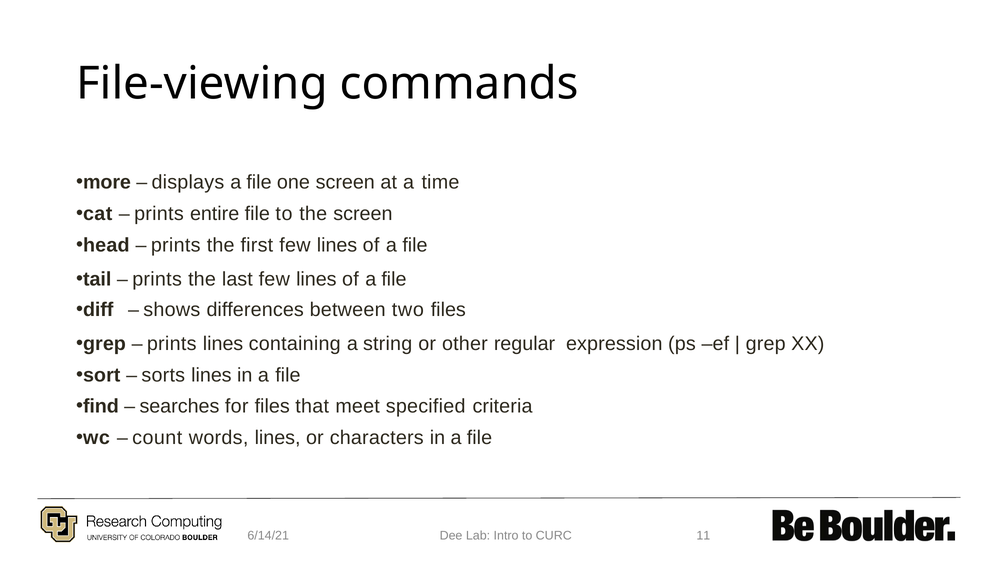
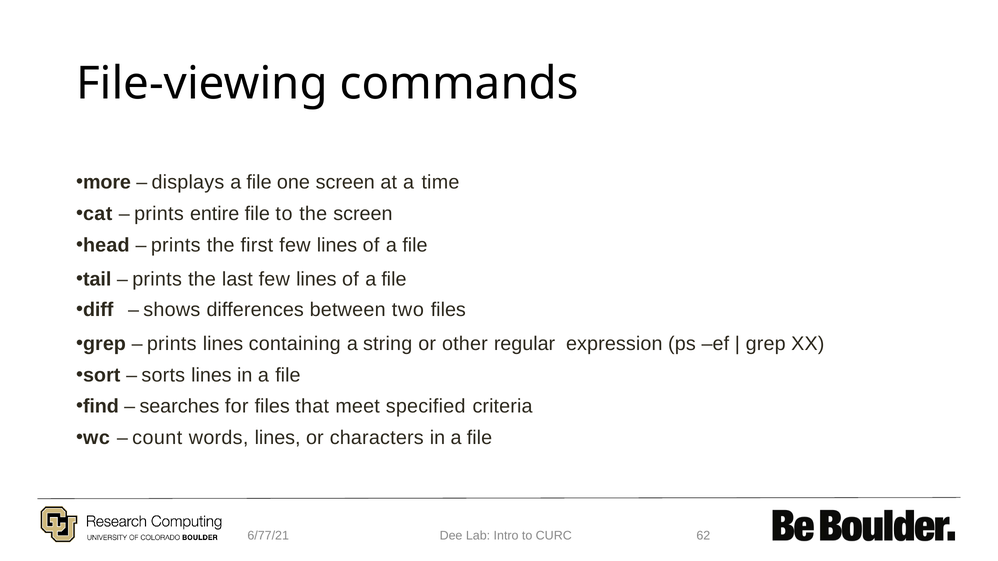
6/14/21: 6/14/21 -> 6/77/21 (268, 536)
11: 11 -> 62 (703, 536)
